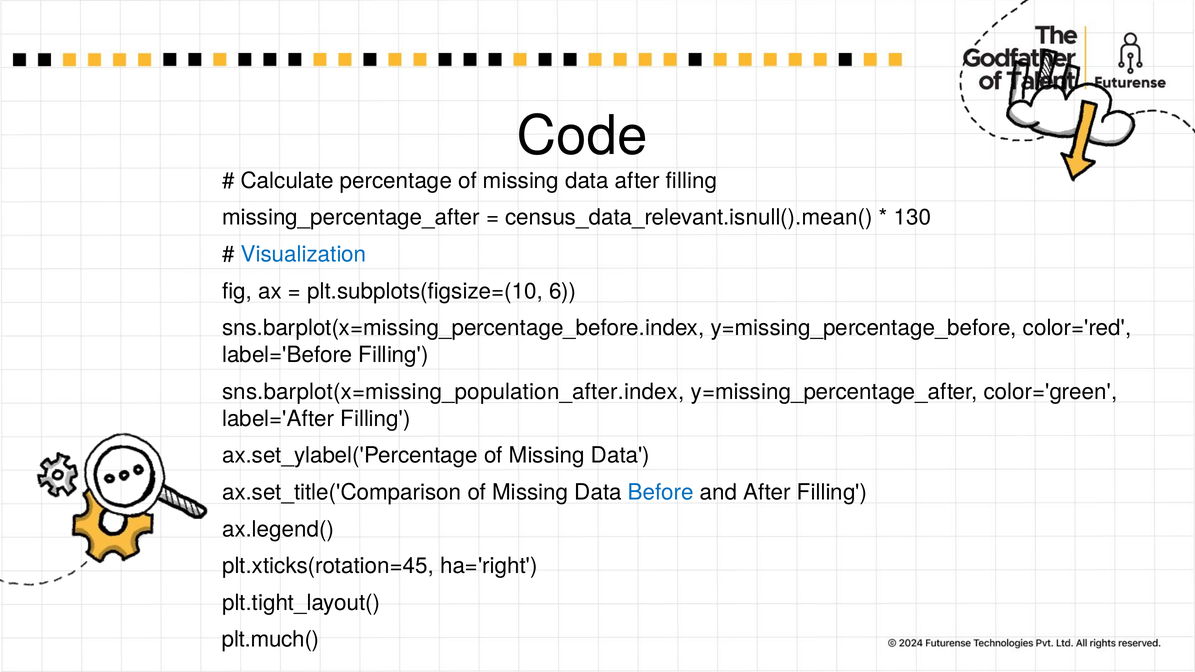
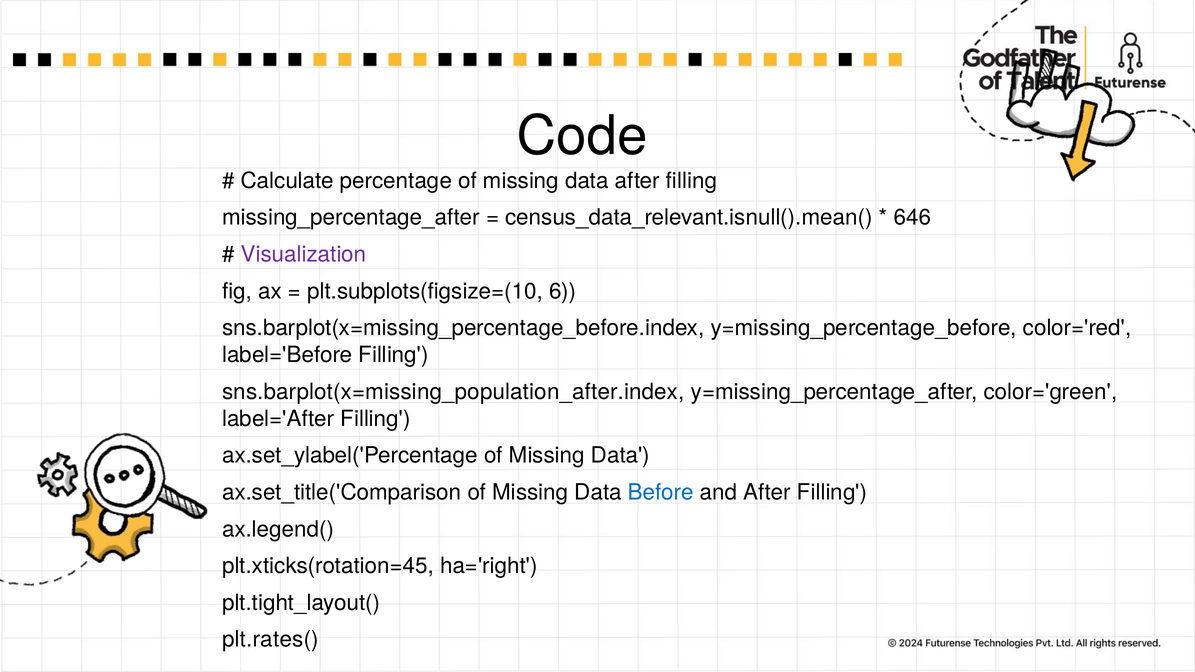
130: 130 -> 646 (912, 218)
Visualization colour: blue -> purple (304, 254)
plt.much(: plt.much( -> plt.rates( (270, 640)
